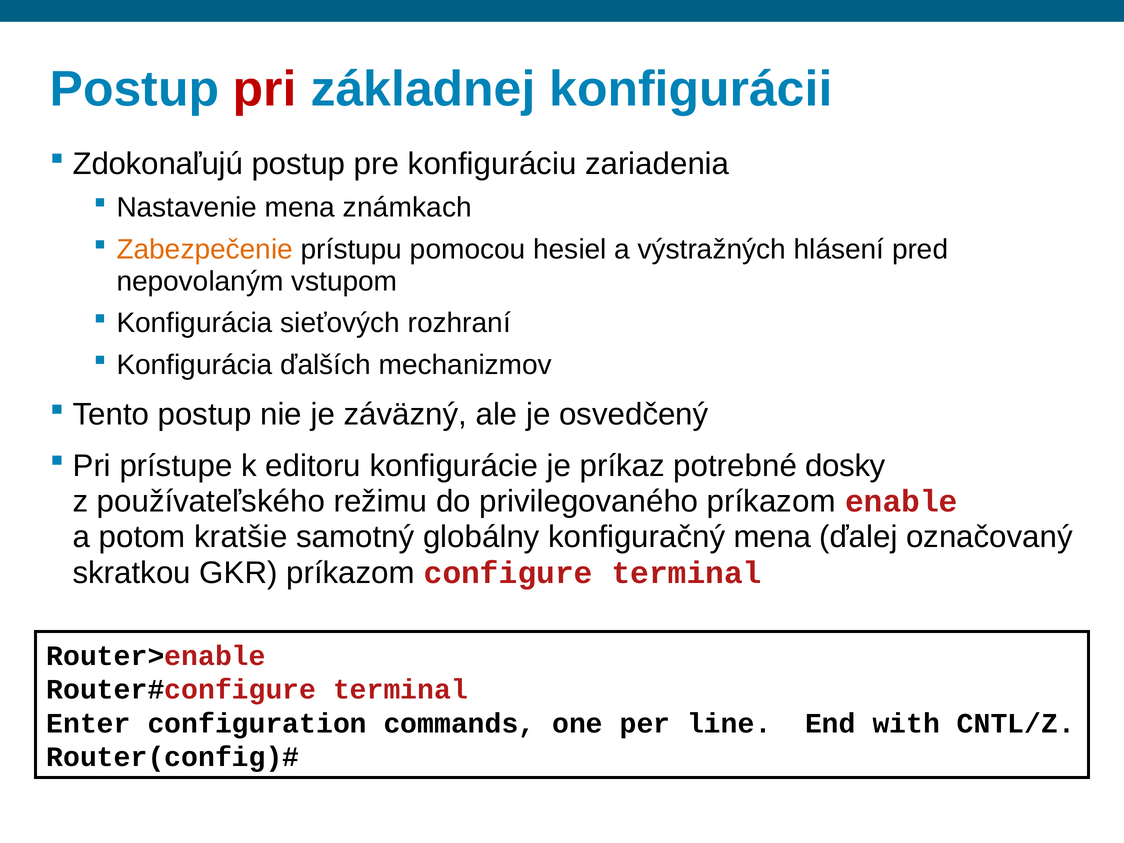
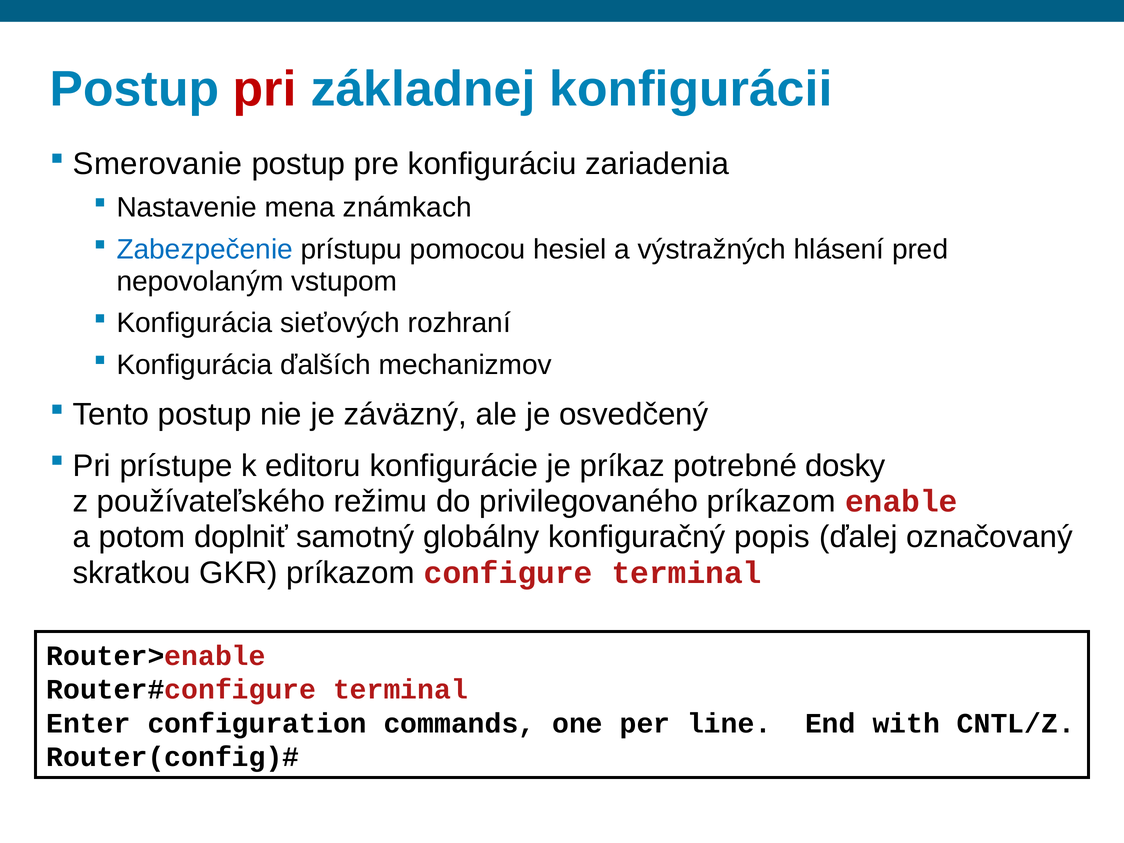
Zdokonaľujú: Zdokonaľujú -> Smerovanie (158, 164)
Zabezpečenie colour: orange -> blue (205, 249)
kratšie: kratšie -> doplniť (241, 537)
konfiguračný mena: mena -> popis (772, 537)
